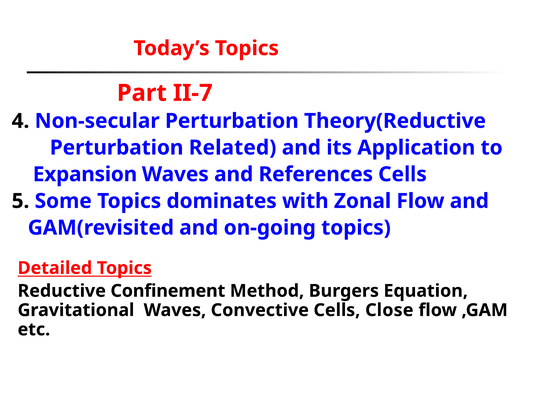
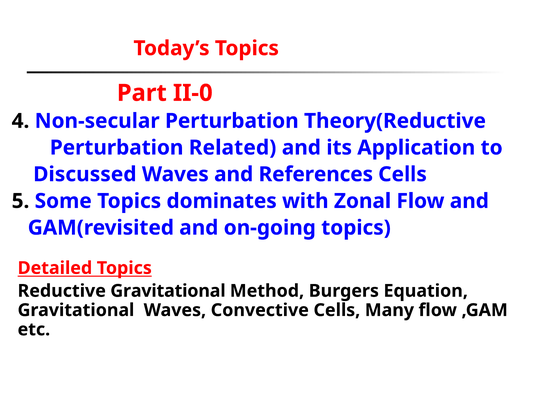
II-7: II-7 -> II-0 (193, 93)
Expansion: Expansion -> Discussed (85, 174)
Reductive Confinement: Confinement -> Gravitational (168, 290)
Close: Close -> Many (389, 310)
